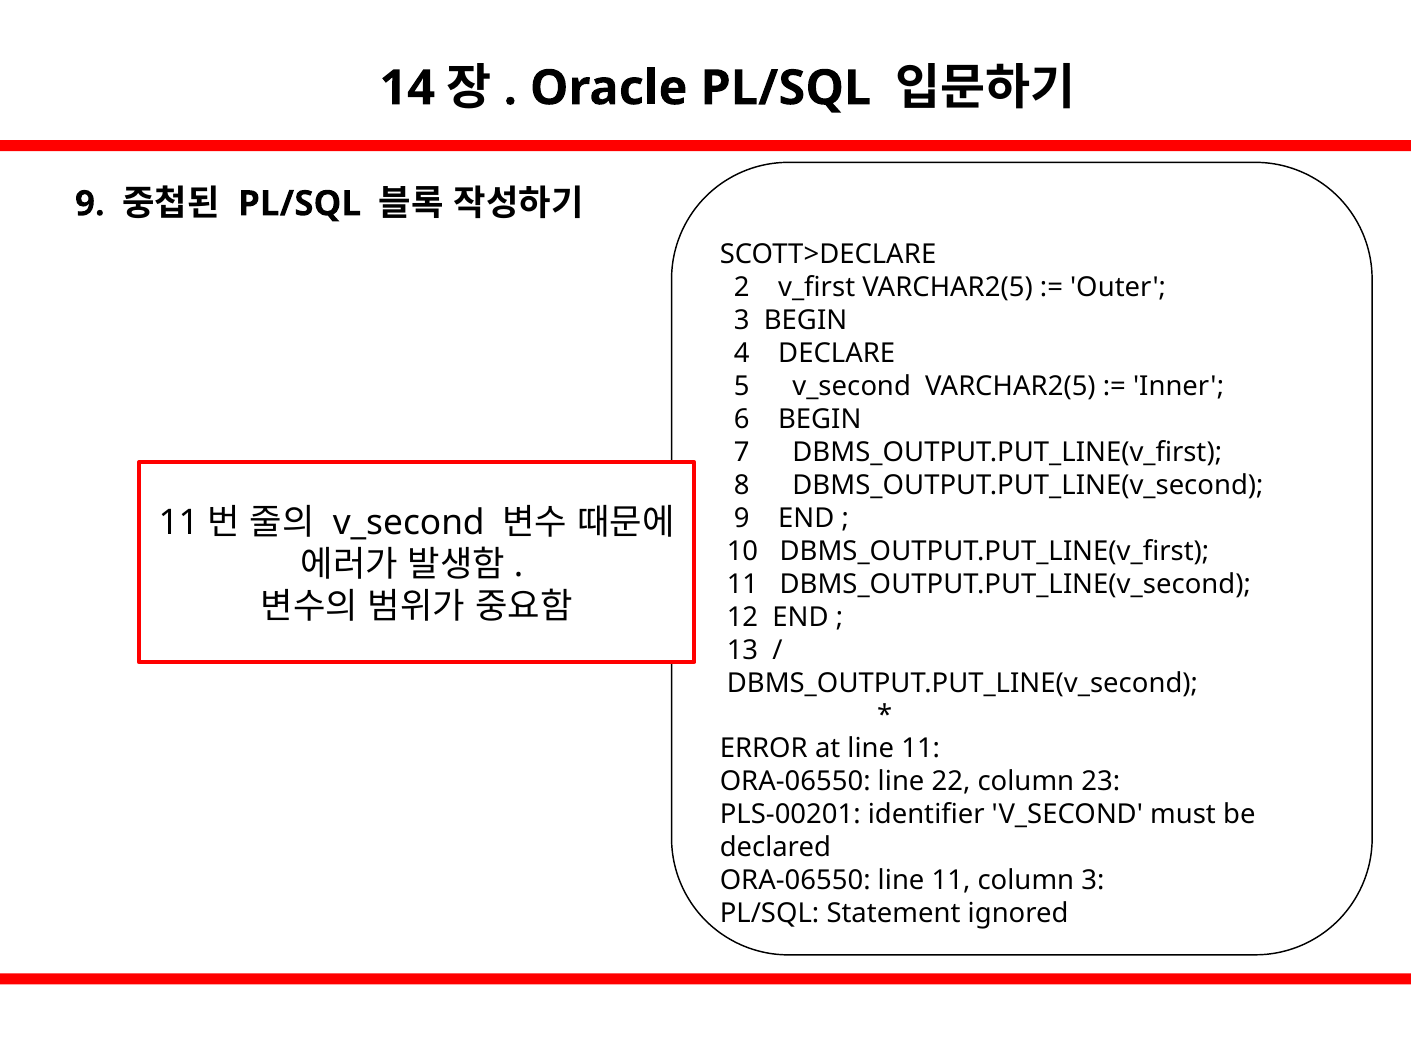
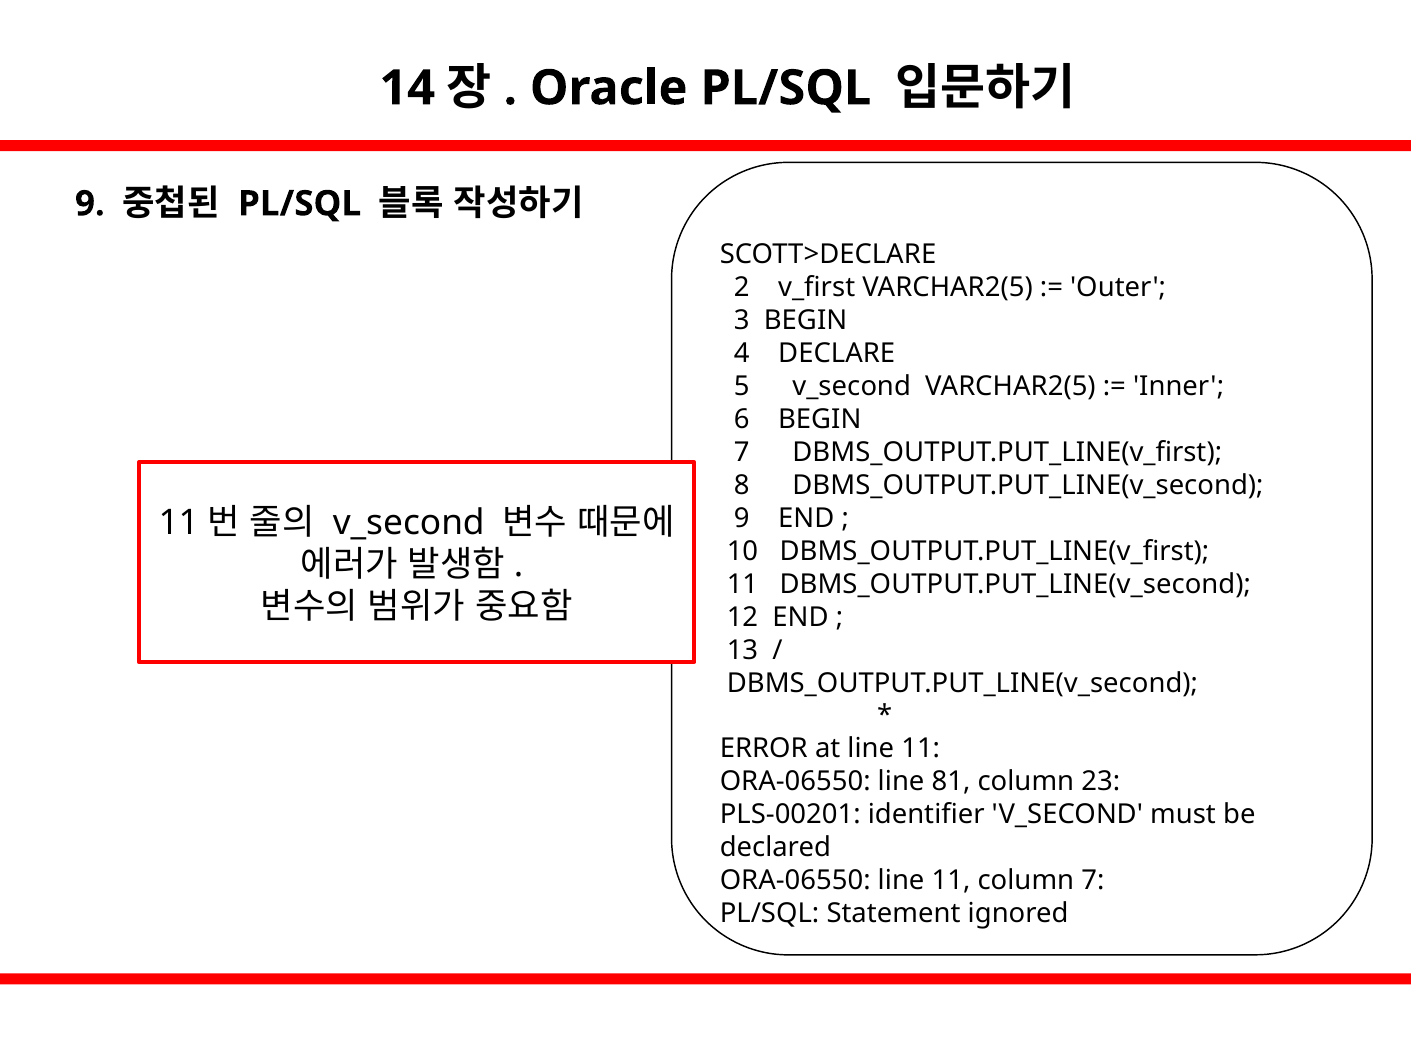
22: 22 -> 81 (951, 782)
column 3: 3 -> 7 (1093, 881)
